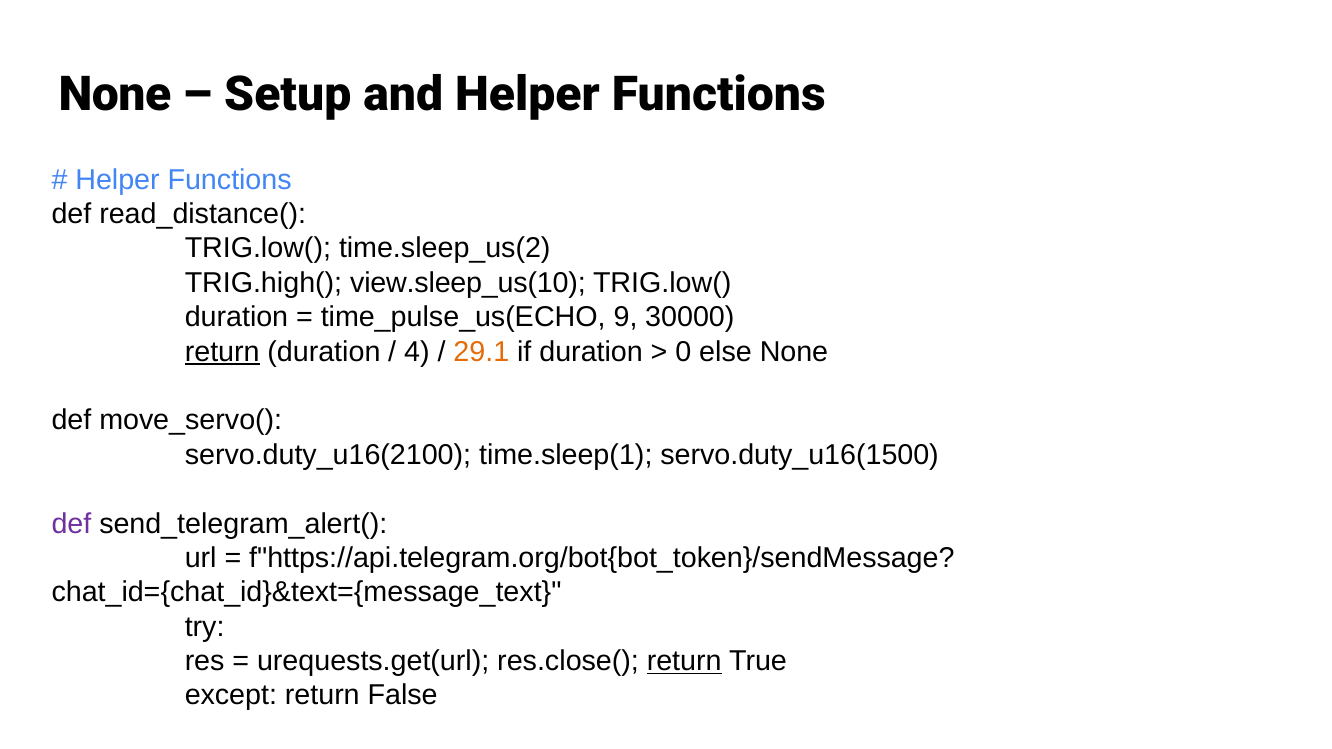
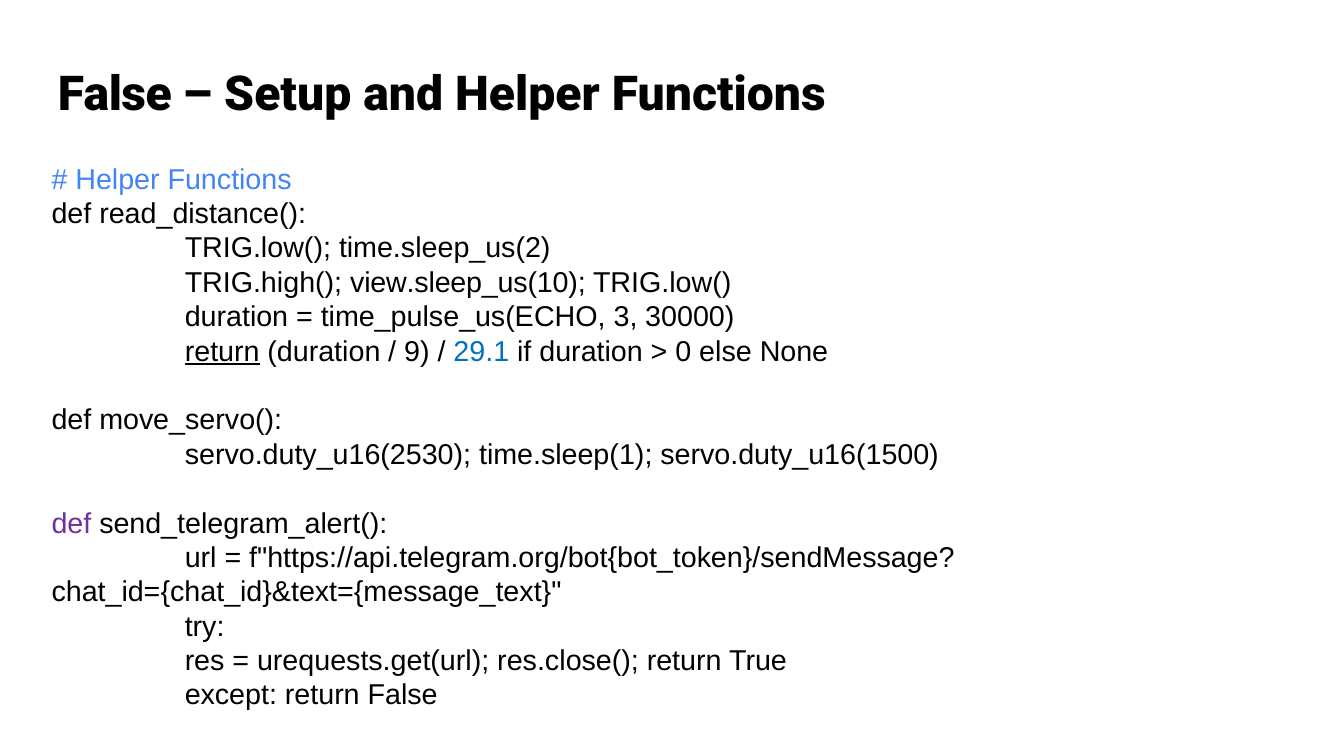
None: None -> False (115, 95)
9: 9 -> 3 (625, 317)
4: 4 -> 9 (417, 352)
29.1 colour: orange -> blue (481, 352)
servo.duty_u16(2100: servo.duty_u16(2100 -> servo.duty_u16(2530 (328, 455)
return underline: present -> none (684, 661)
